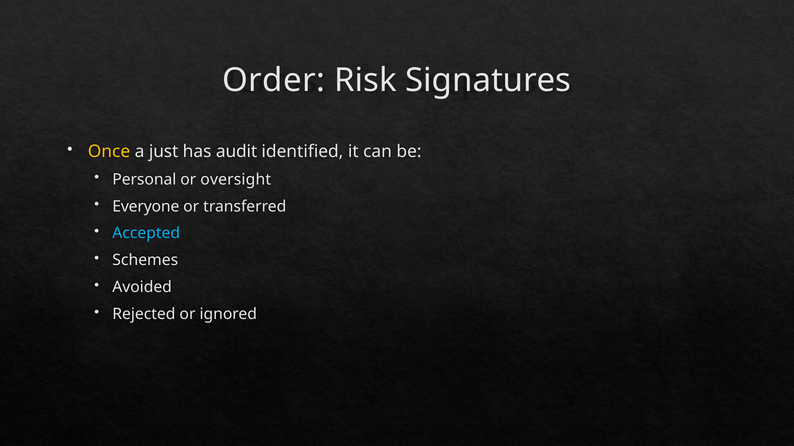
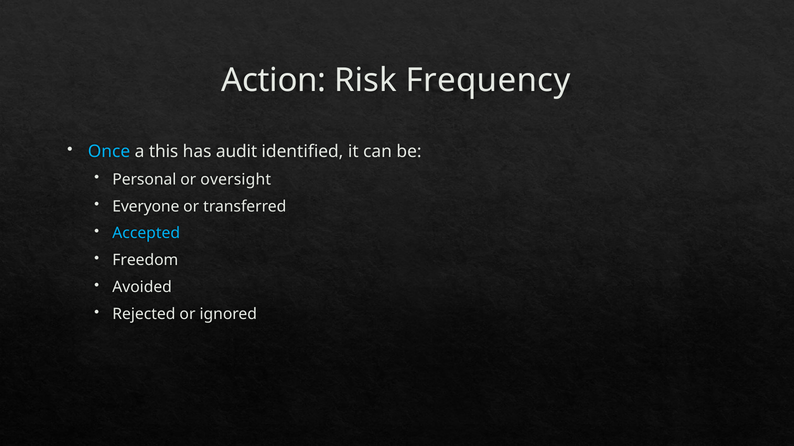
Order: Order -> Action (274, 80)
Signatures: Signatures -> Frequency (488, 80)
Once colour: yellow -> light blue (109, 152)
just: just -> this (164, 152)
Schemes: Schemes -> Freedom (145, 261)
